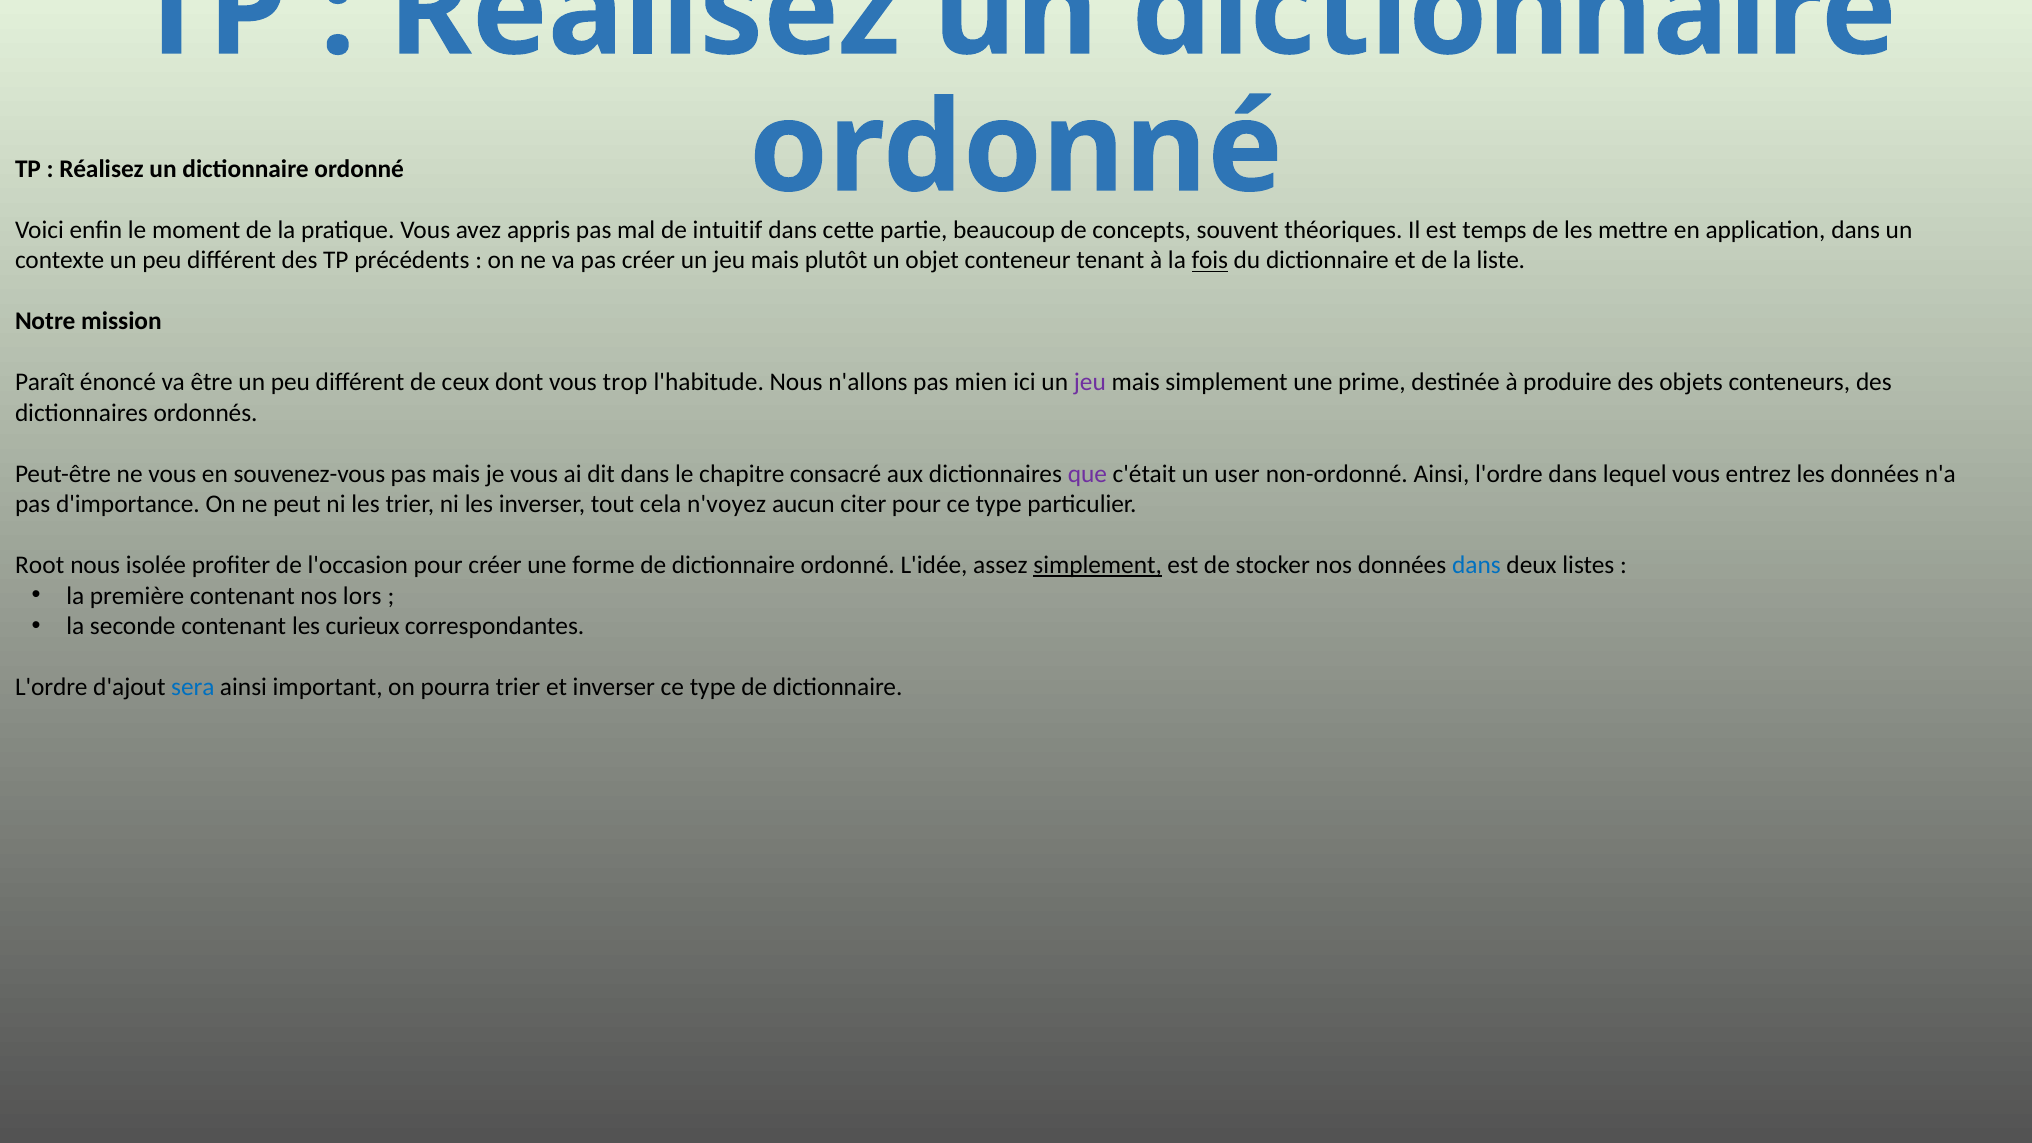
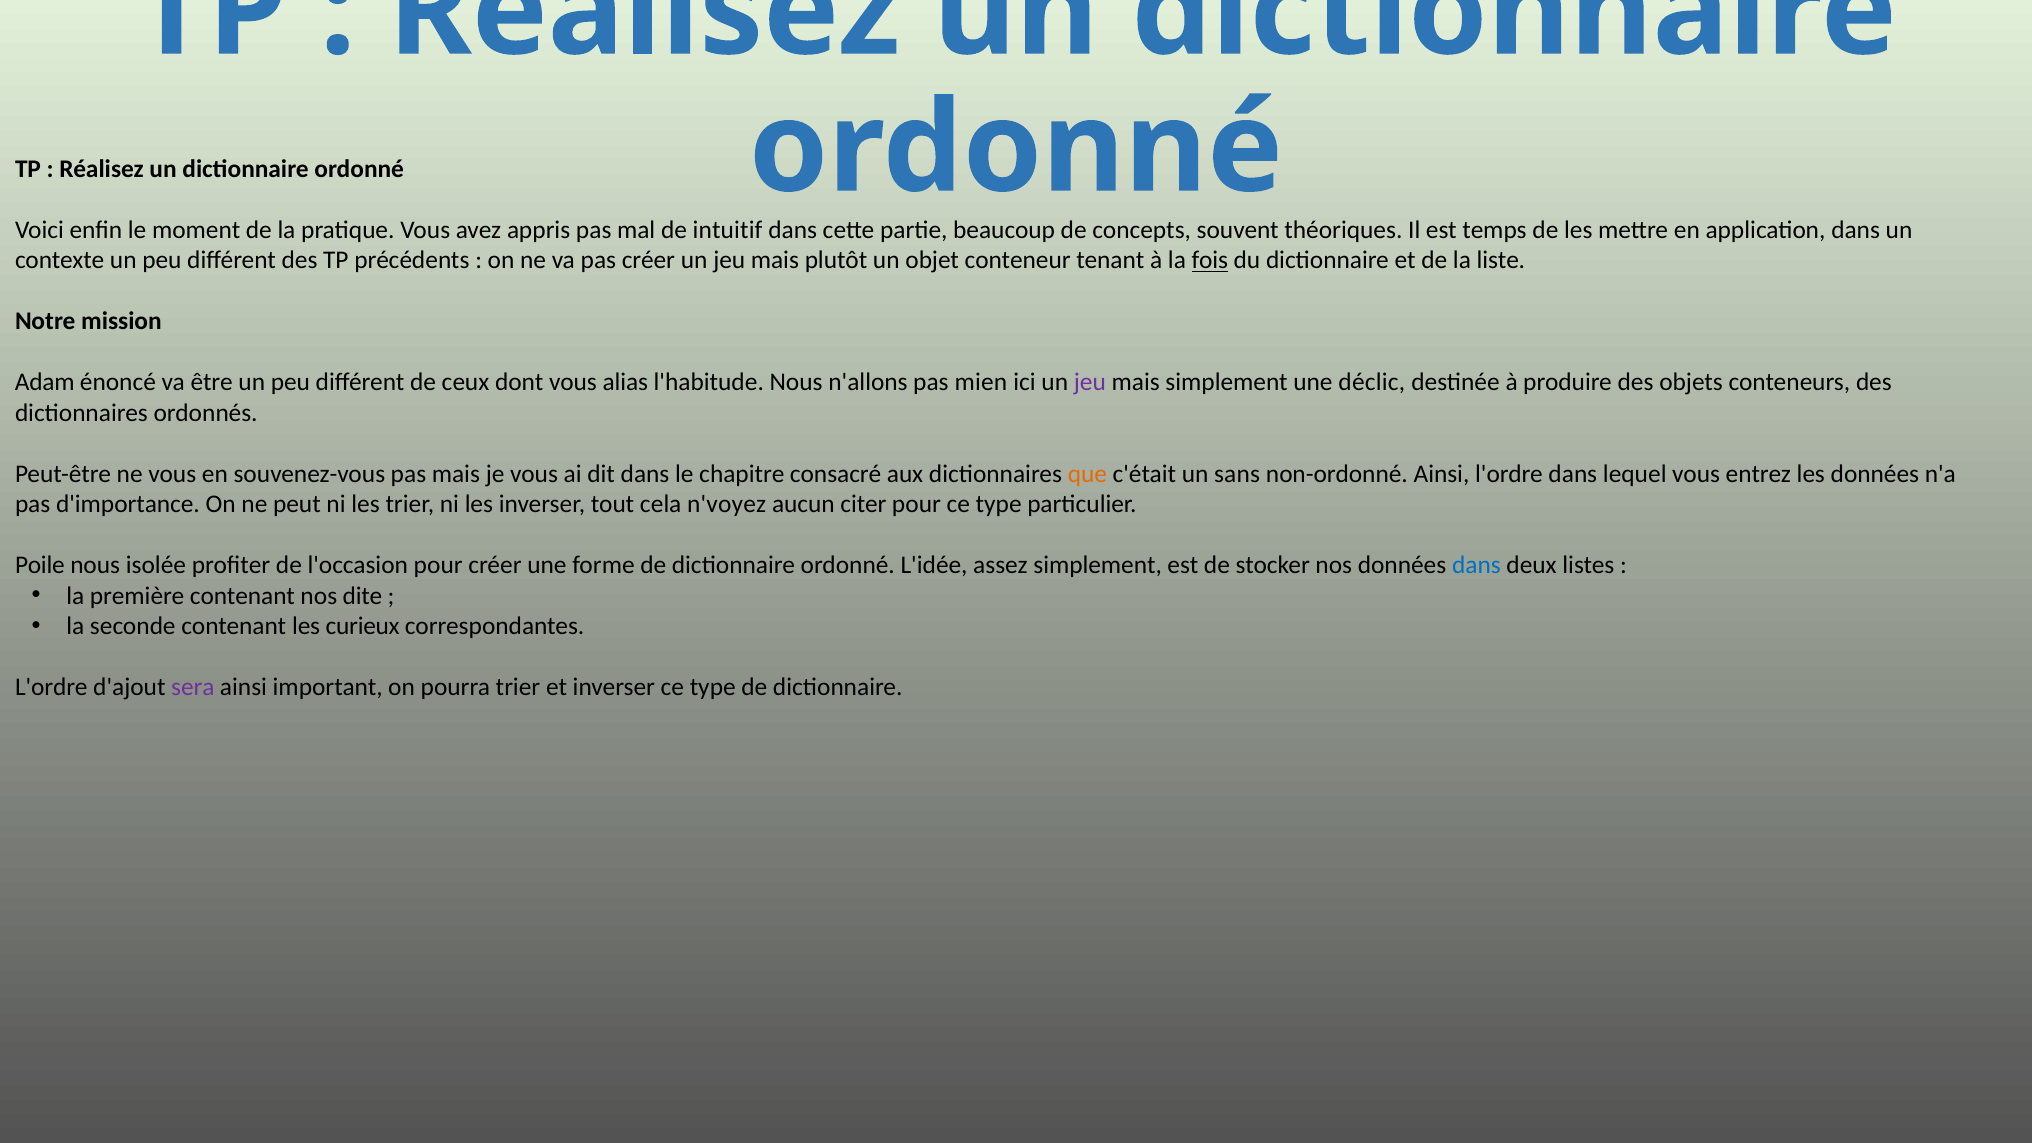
Paraît: Paraît -> Adam (45, 382)
trop: trop -> alias (625, 382)
prime: prime -> déclic (1372, 382)
que colour: purple -> orange (1087, 474)
user: user -> sans (1237, 474)
Root: Root -> Poile (40, 565)
simplement underline: present -> none (1098, 565)
lors: lors -> dite (362, 596)
sera colour: blue -> purple (193, 687)
